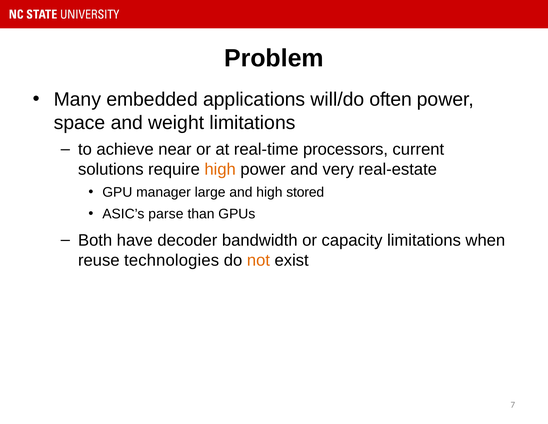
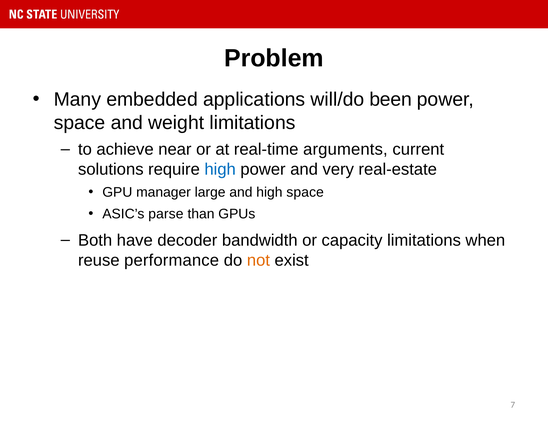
often: often -> been (391, 99)
processors: processors -> arguments (345, 149)
high colour: orange -> blue (220, 169)
high stored: stored -> space (305, 192)
technologies: technologies -> performance (172, 260)
